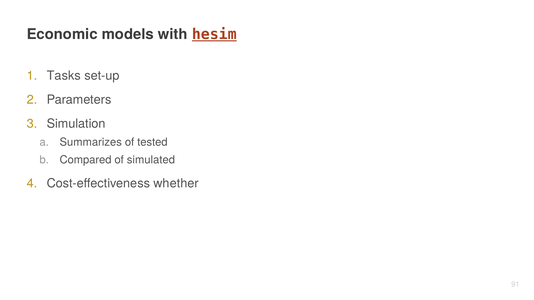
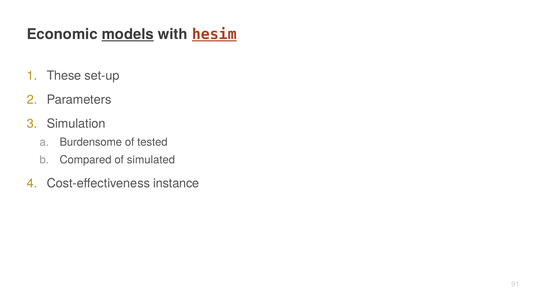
models underline: none -> present (128, 34)
Tasks: Tasks -> These (64, 76)
Summarizes: Summarizes -> Burdensome (91, 142)
whether: whether -> instance (176, 183)
